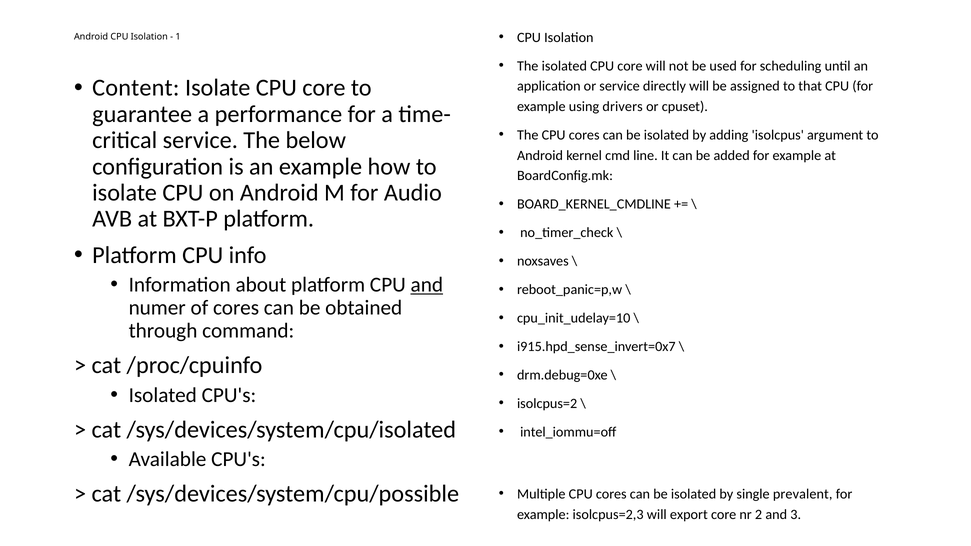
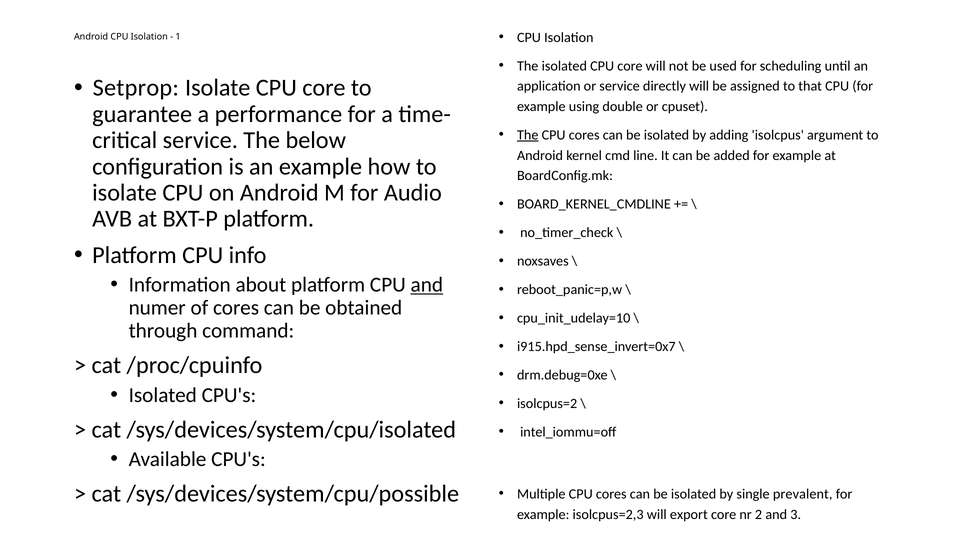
Content: Content -> Setprop (136, 88)
drivers: drivers -> double (623, 107)
The underline: none -> present (528, 135)
